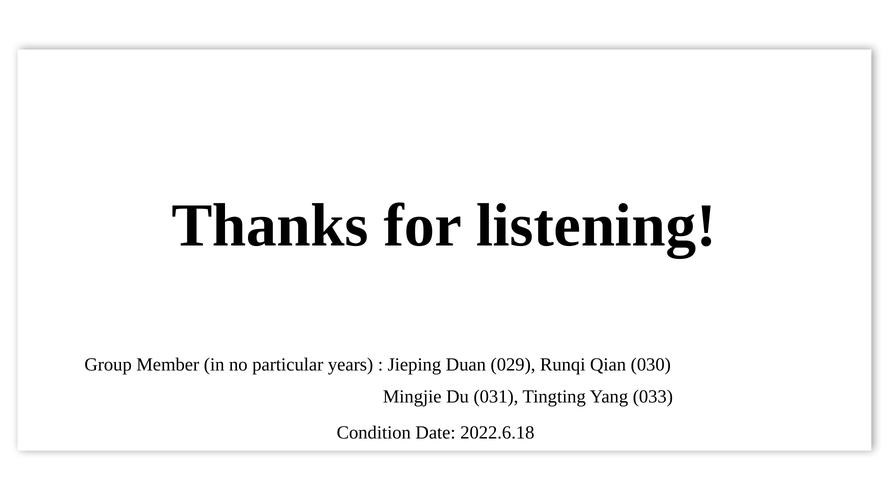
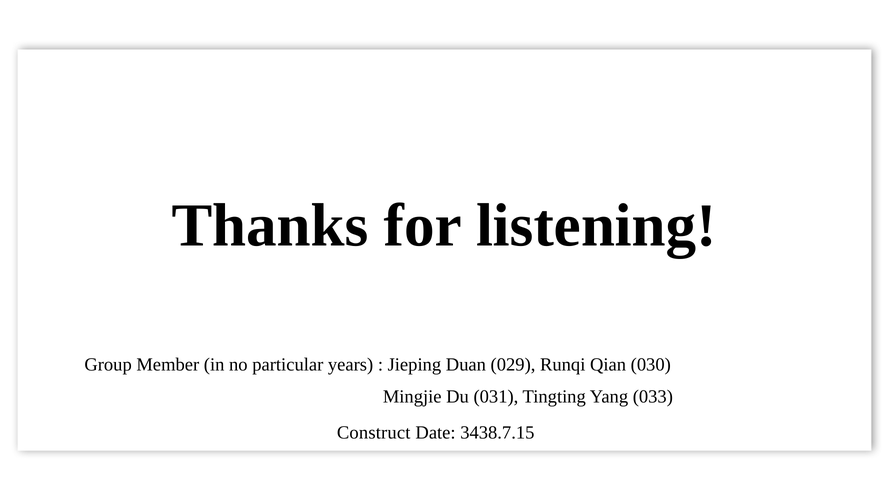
Condition: Condition -> Construct (374, 433)
2022.6.18: 2022.6.18 -> 3438.7.15 (497, 433)
